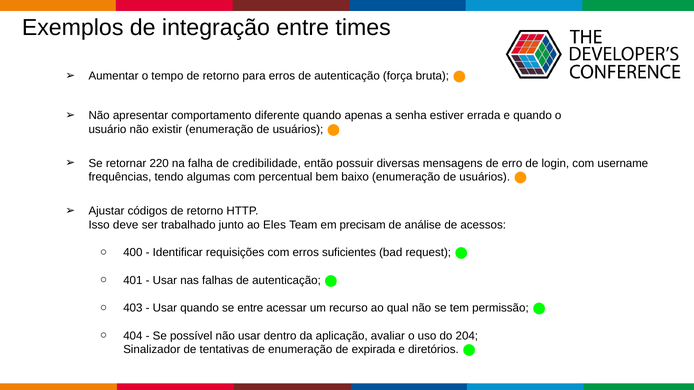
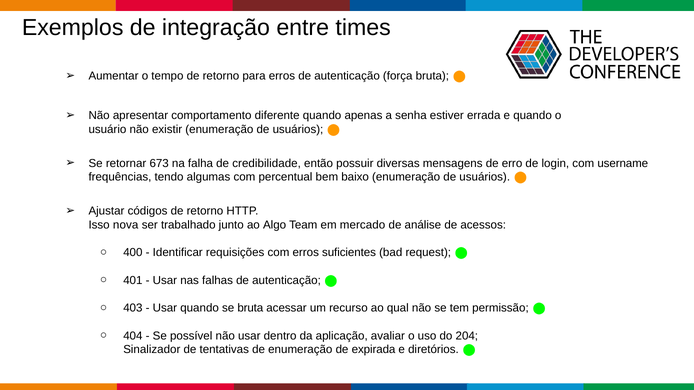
220: 220 -> 673 (159, 163)
deve: deve -> nova (126, 225)
Eles: Eles -> Algo (275, 225)
precisam: precisam -> mercado (363, 225)
se entre: entre -> bruta (250, 308)
